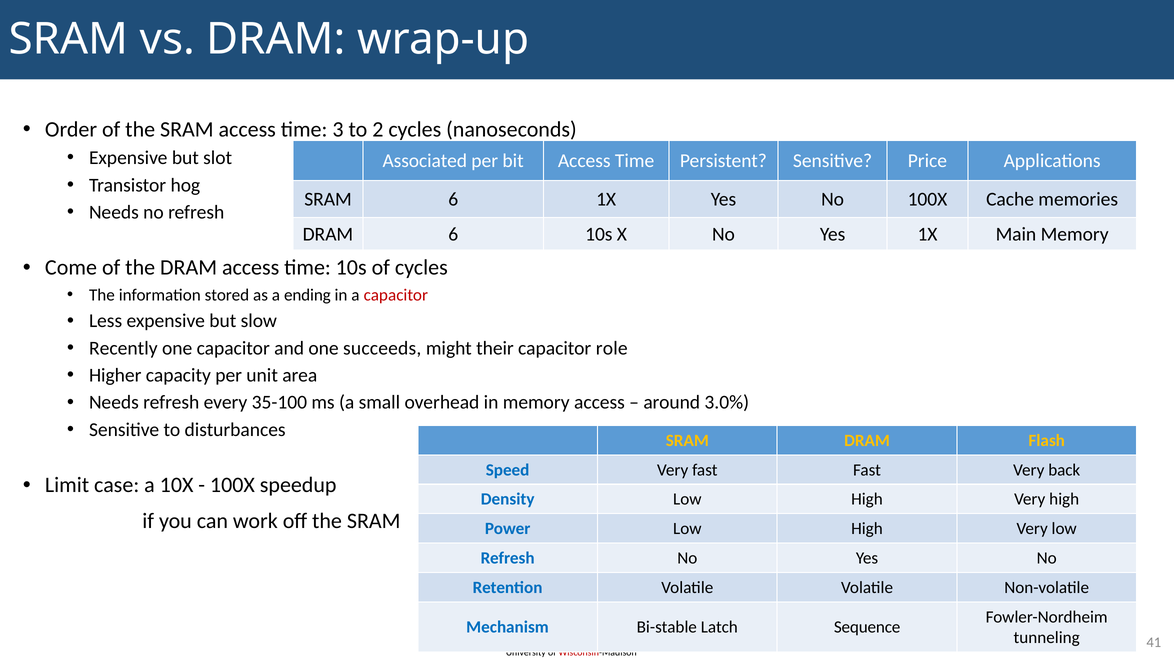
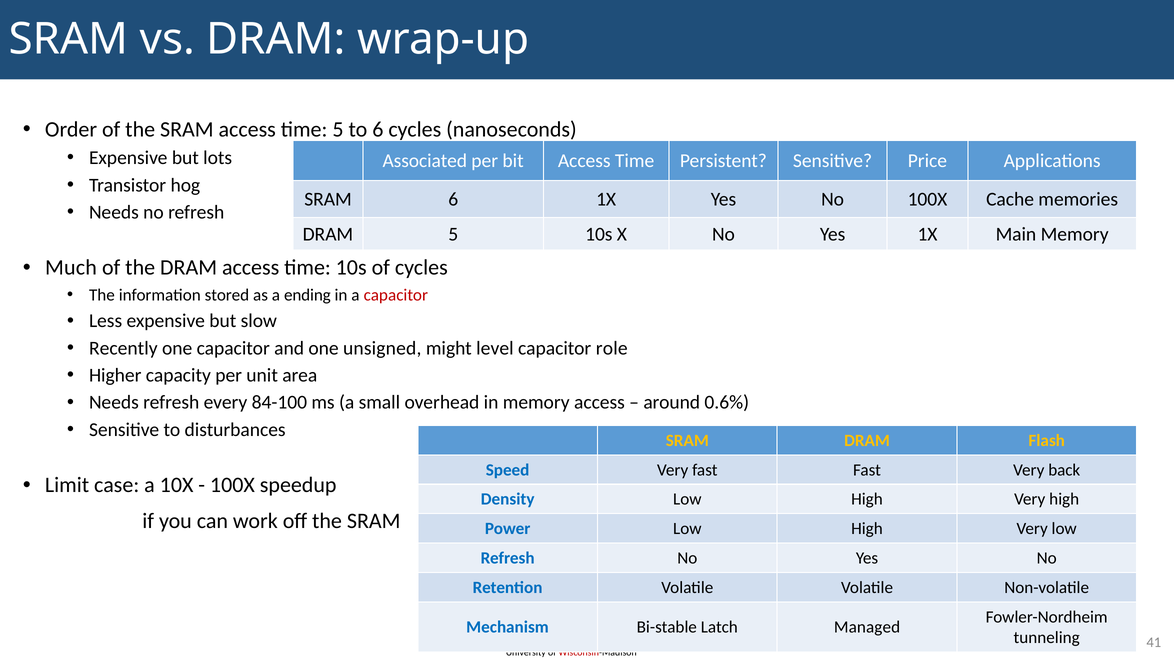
time 3: 3 -> 5 (338, 129)
to 2: 2 -> 6 (378, 129)
slot: slot -> lots (218, 158)
DRAM 6: 6 -> 5 (453, 234)
Come: Come -> Much (71, 267)
succeeds: succeeds -> unsigned (382, 348)
their: their -> level (495, 348)
35-100: 35-100 -> 84-100 (279, 402)
3.0%: 3.0% -> 0.6% (727, 402)
Sequence: Sequence -> Managed (867, 627)
